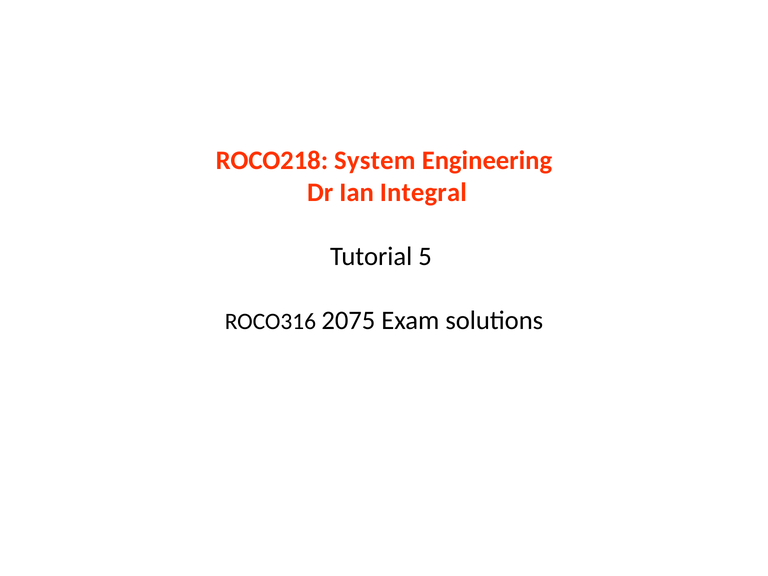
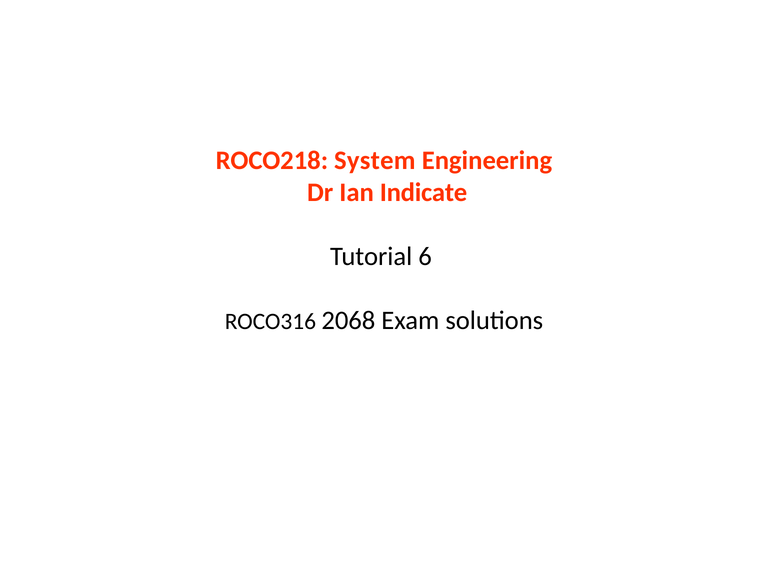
Integral: Integral -> Indicate (424, 192)
5: 5 -> 6 (425, 256)
2075: 2075 -> 2068 (348, 320)
